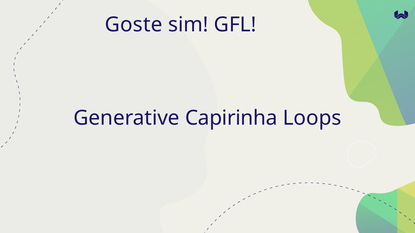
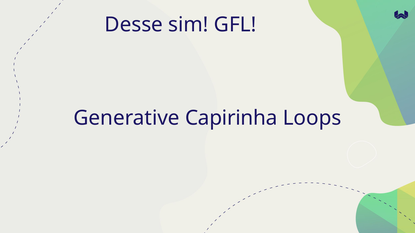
Goste: Goste -> Desse (134, 25)
